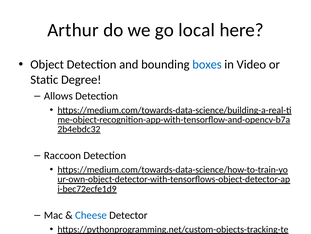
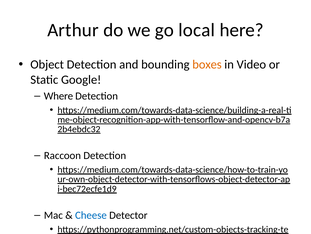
boxes colour: blue -> orange (207, 64)
Degree: Degree -> Google (81, 79)
Allows: Allows -> Where (58, 96)
